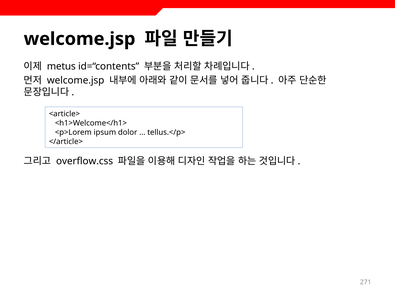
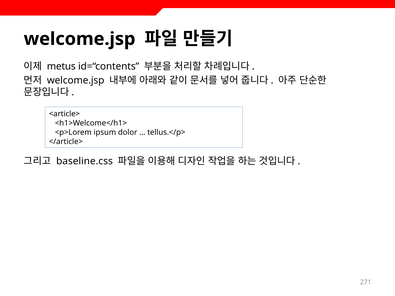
overflow.css: overflow.css -> baseline.css (85, 161)
